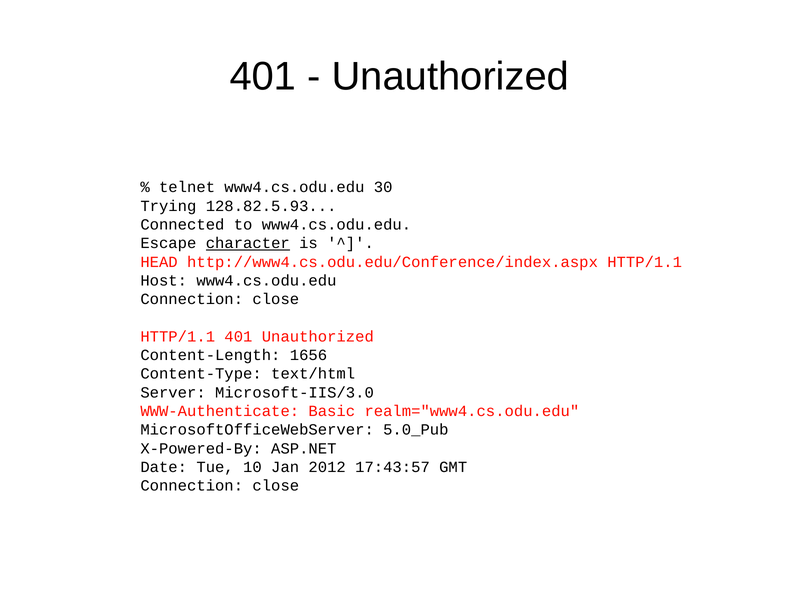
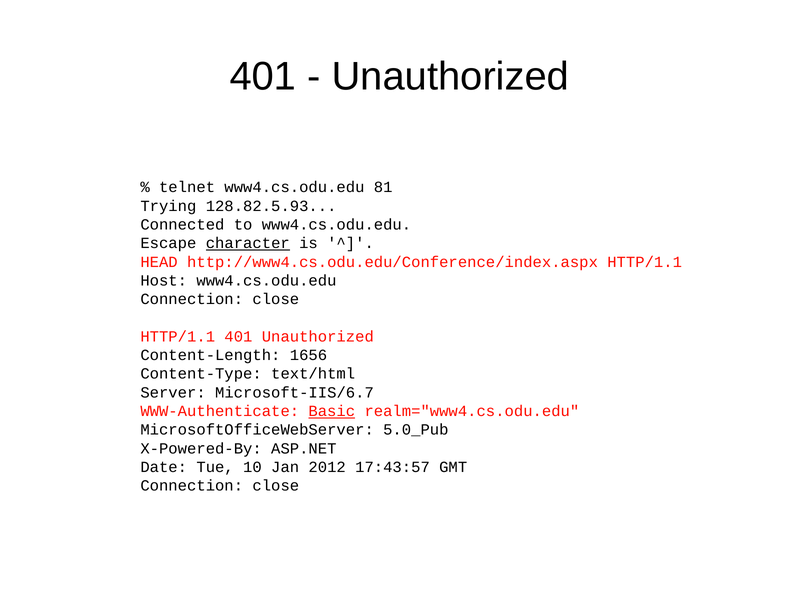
30: 30 -> 81 (383, 187)
Microsoft-IIS/3.0: Microsoft-IIS/3.0 -> Microsoft-IIS/6.7 (294, 393)
Basic underline: none -> present (332, 411)
